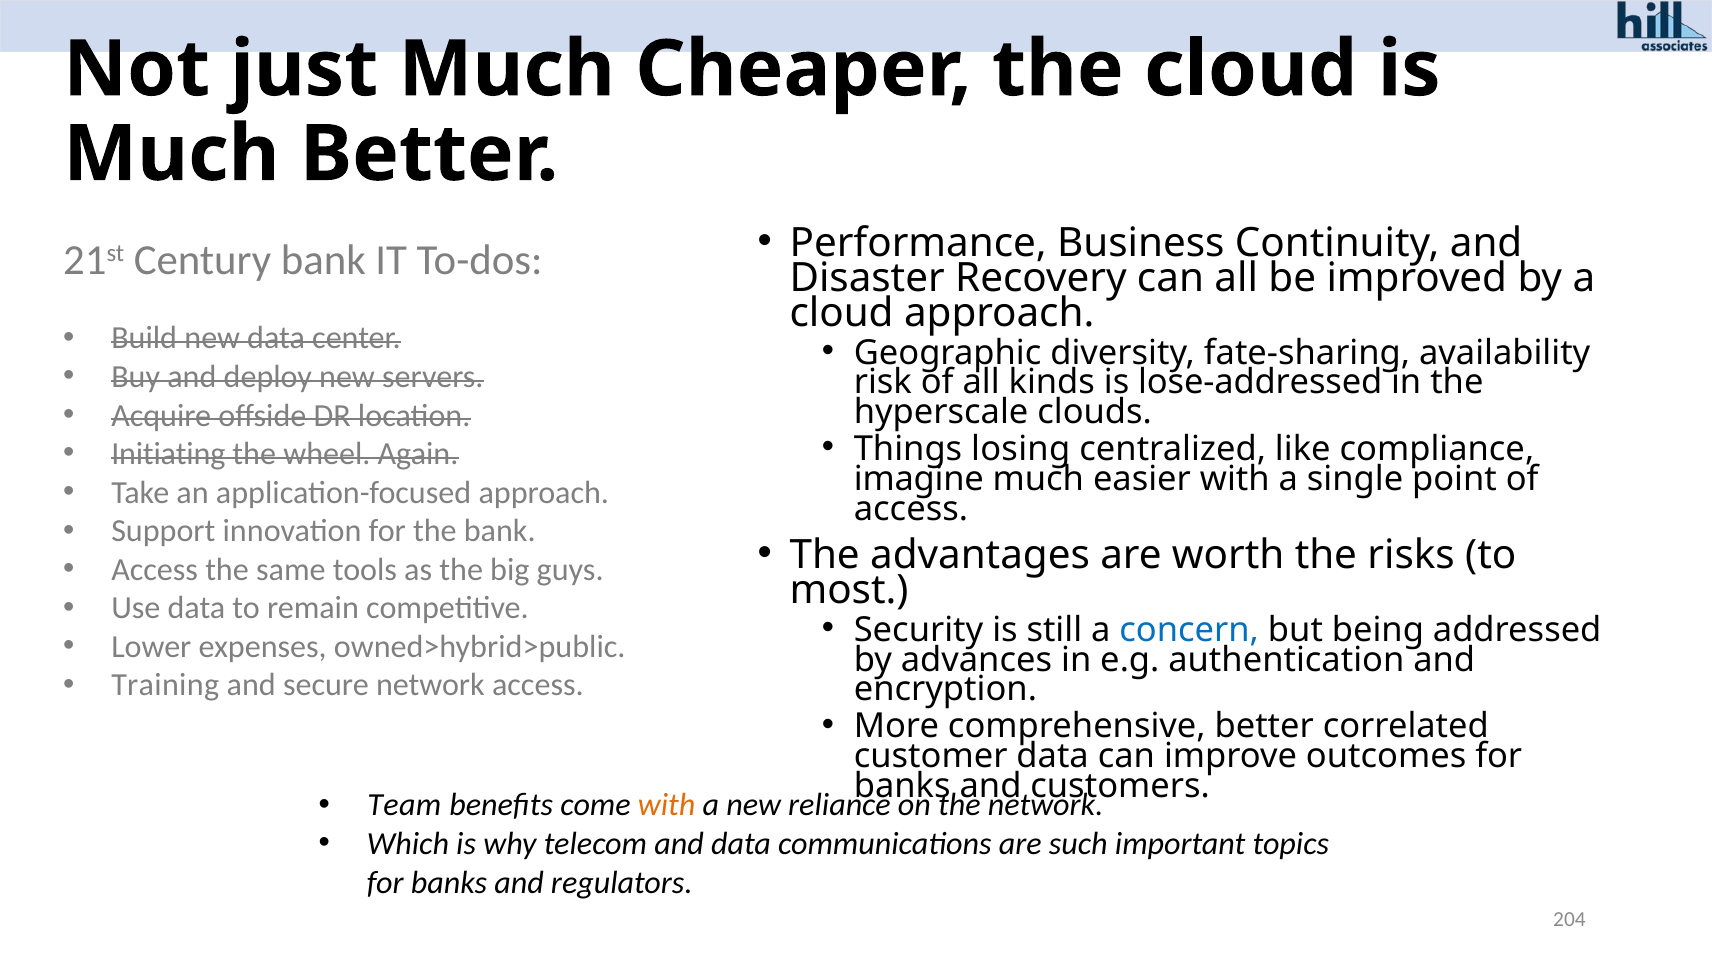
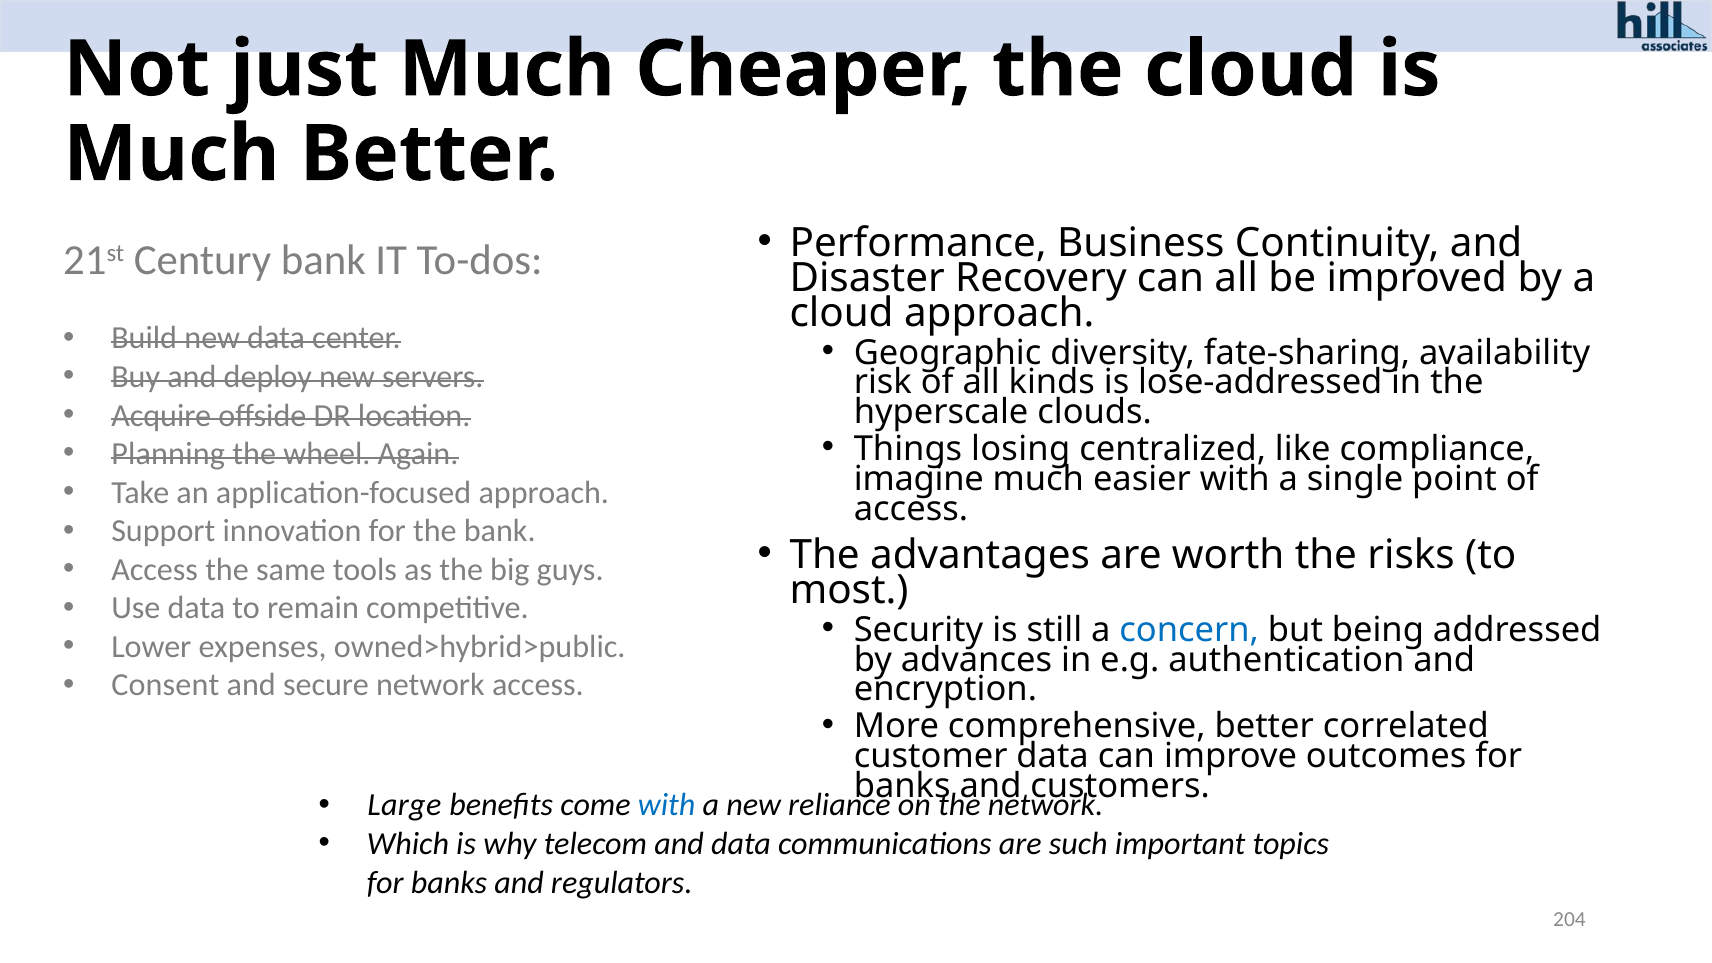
Initiating: Initiating -> Planning (168, 454)
Training: Training -> Consent (165, 685)
Team: Team -> Large (404, 805)
with colour: orange -> blue (667, 805)
